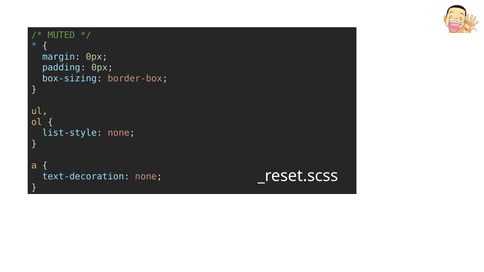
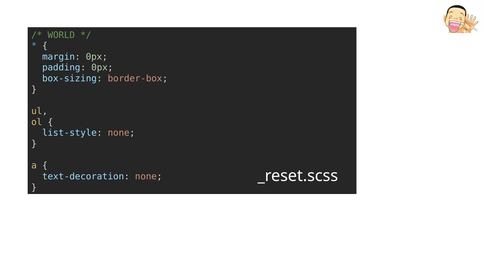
MUTED: MUTED -> WORLD (61, 35)
